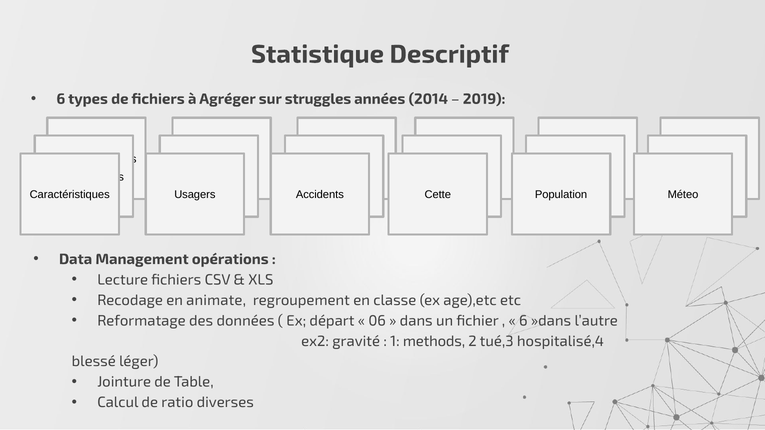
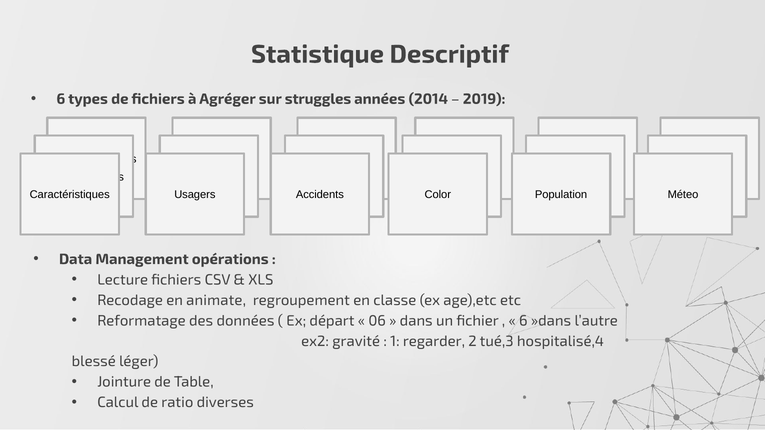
Cette: Cette -> Color (438, 195)
methods: methods -> regarder (434, 341)
